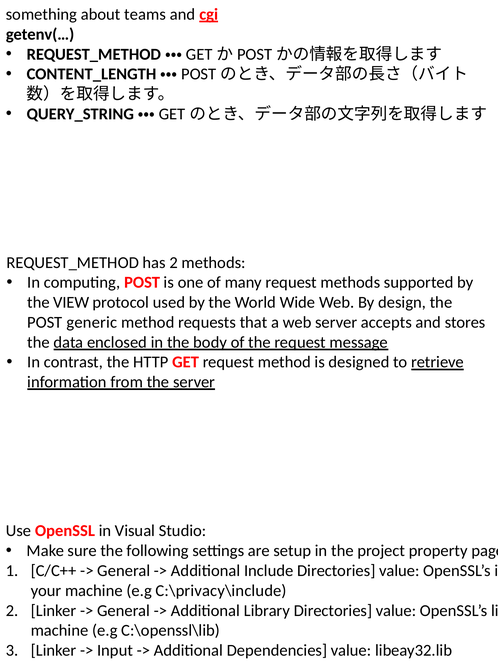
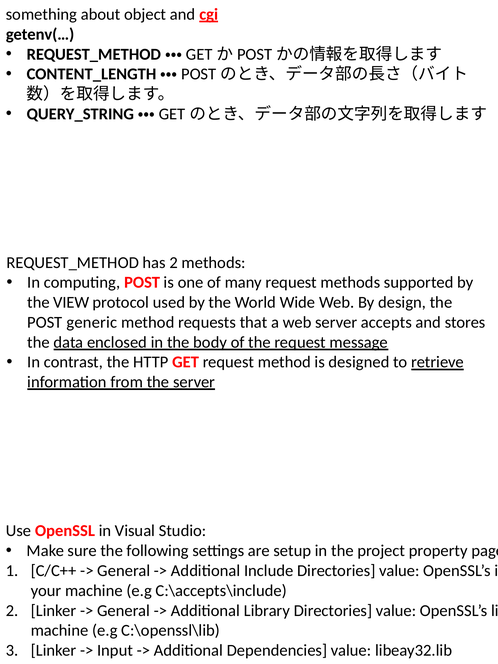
teams: teams -> object (145, 14)
C:\privacy\include: C:\privacy\include -> C:\accepts\include (221, 591)
